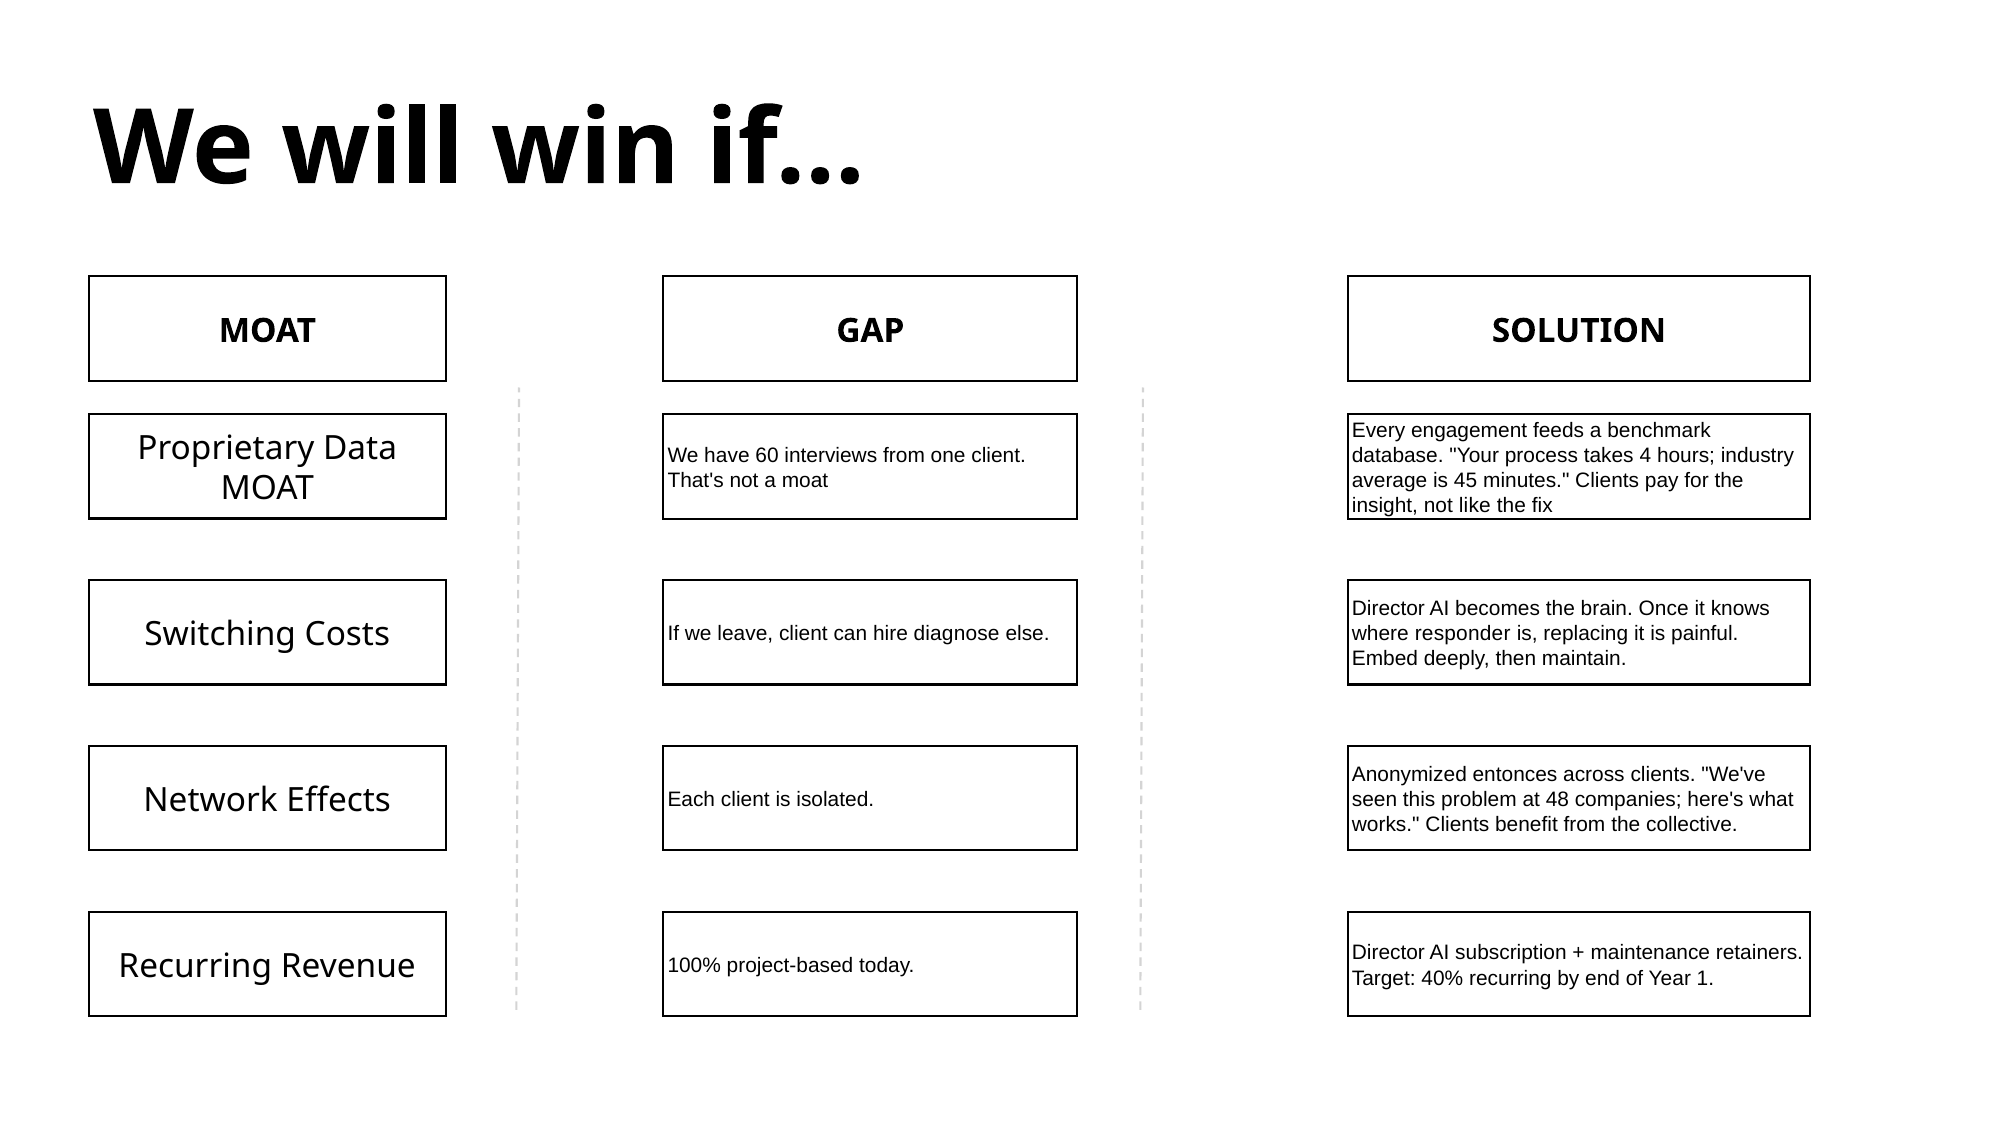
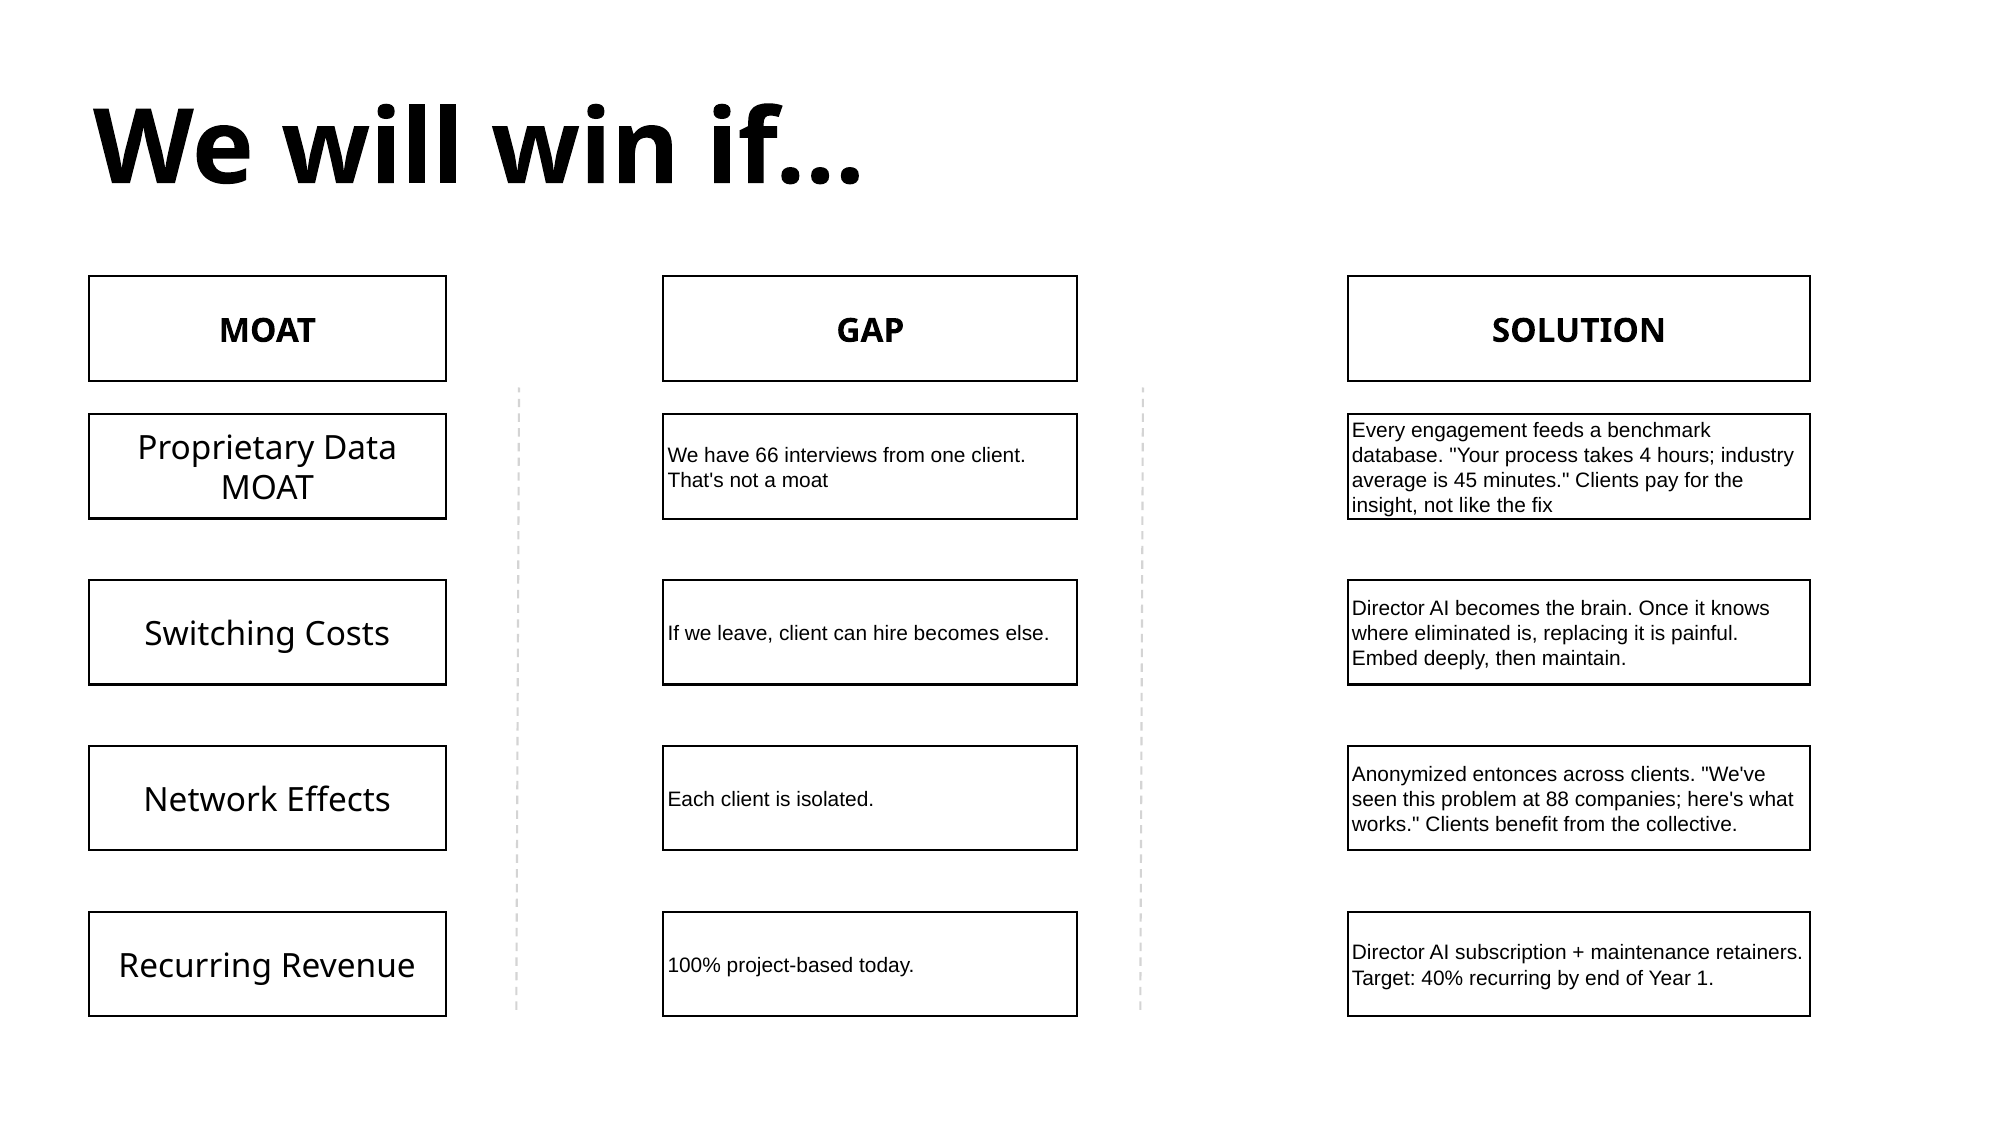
60: 60 -> 66 (767, 455)
responder: responder -> eliminated (1463, 634)
hire diagnose: diagnose -> becomes (957, 634)
48: 48 -> 88 (1557, 800)
